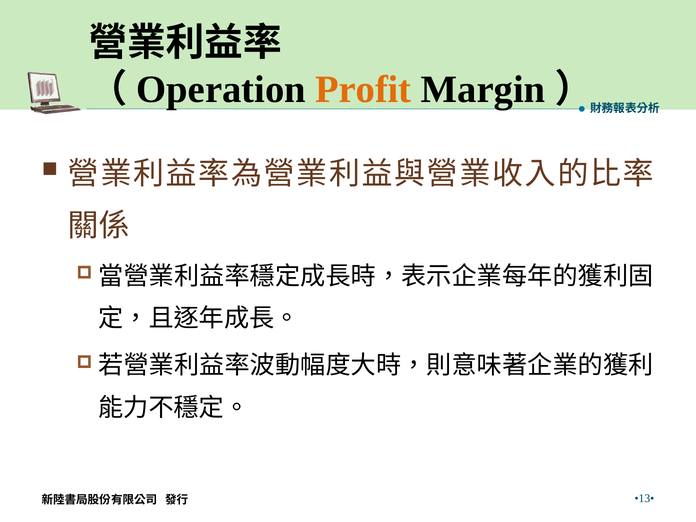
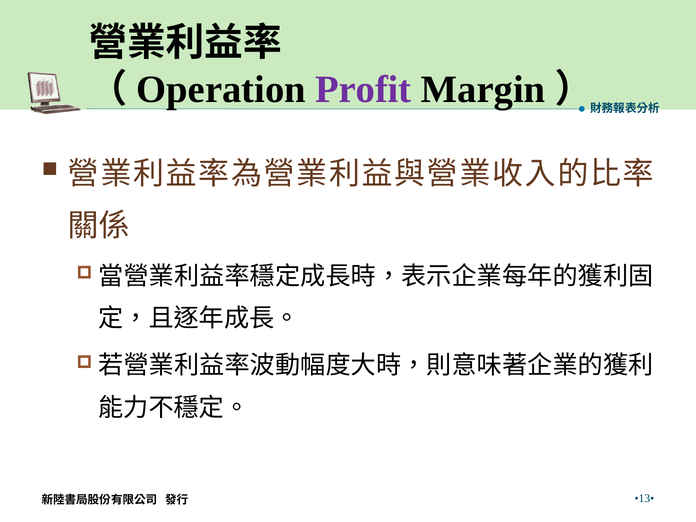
Profit colour: orange -> purple (363, 90)
